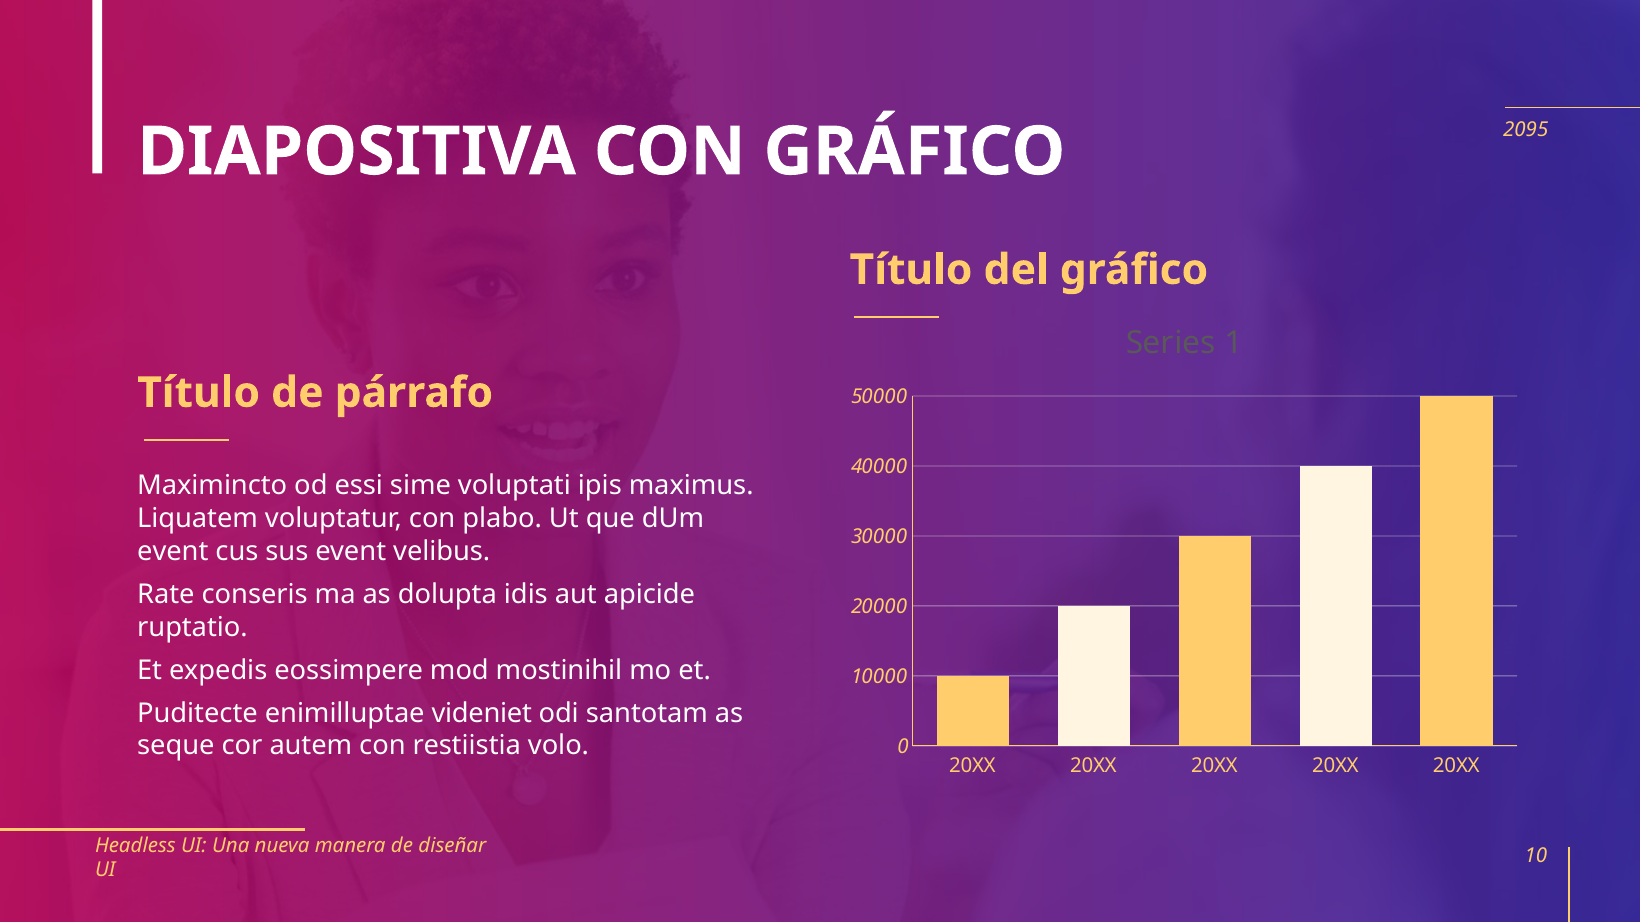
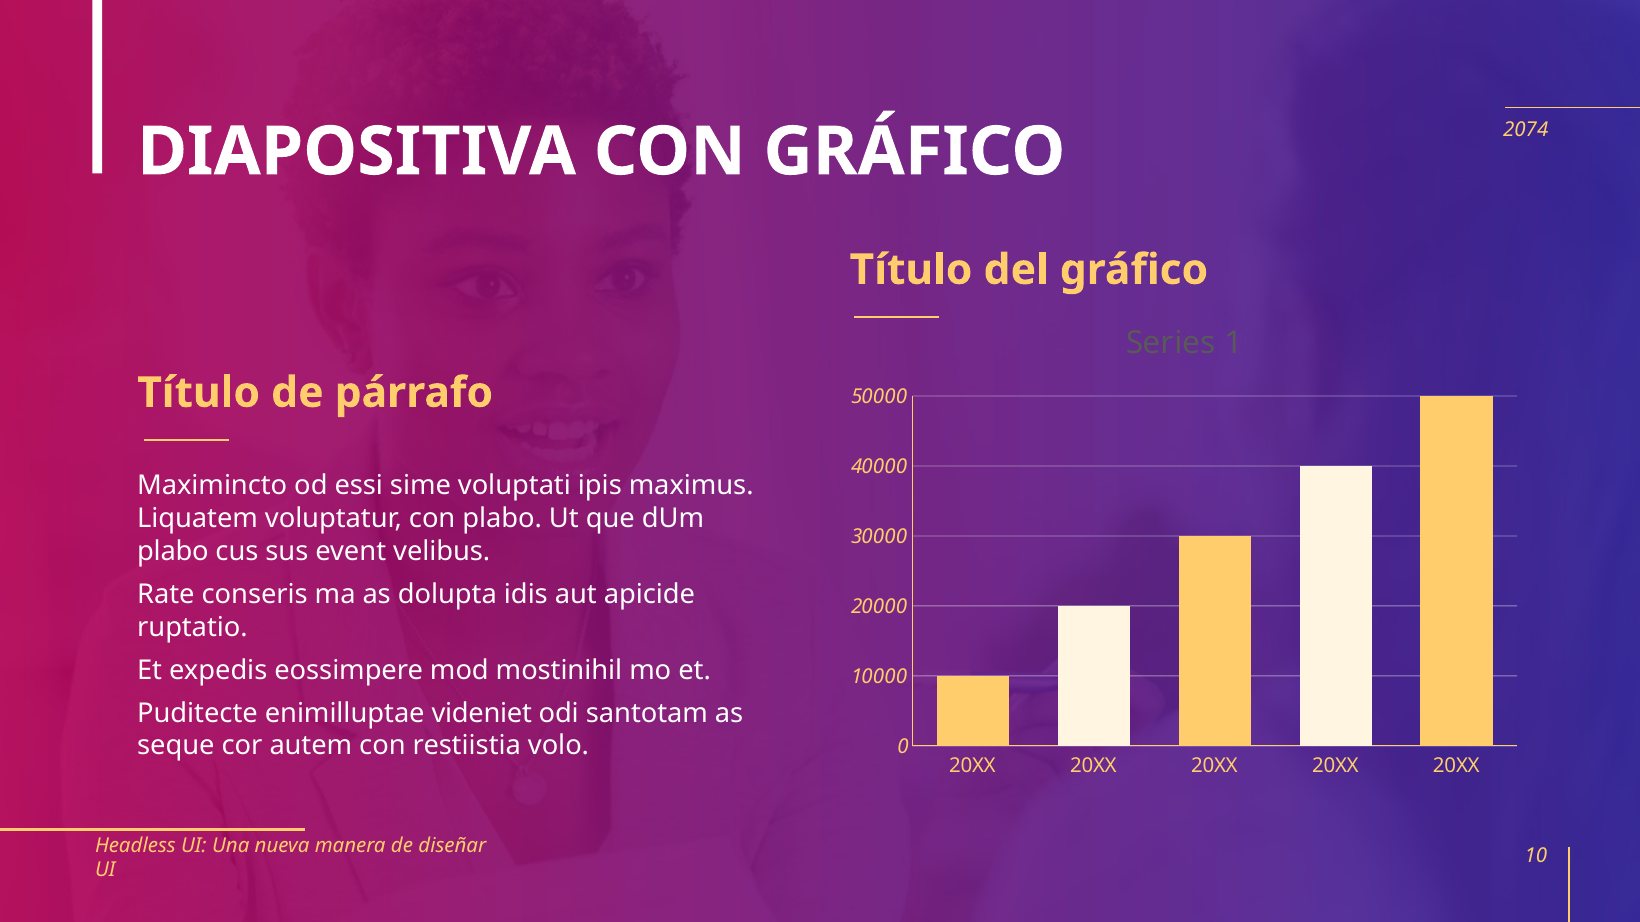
2095: 2095 -> 2074 (1526, 130)
event: event -> plabo (173, 552)
